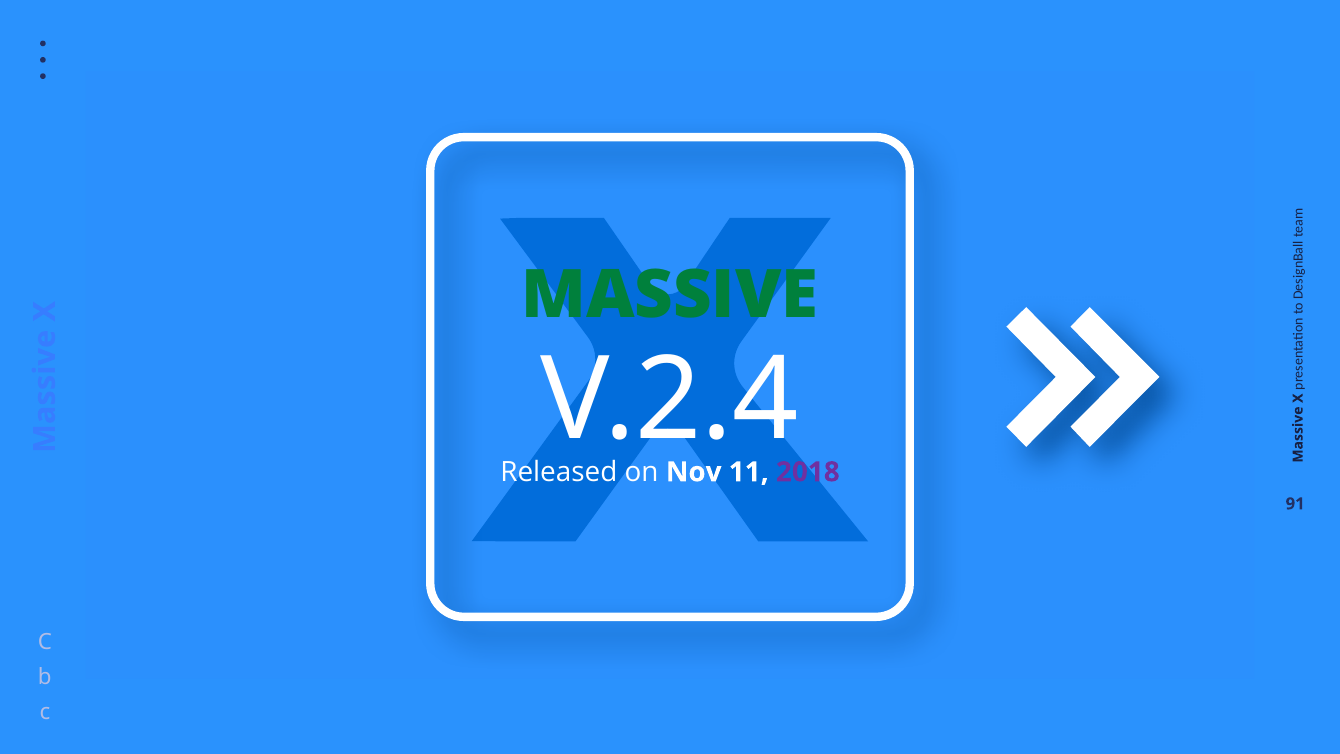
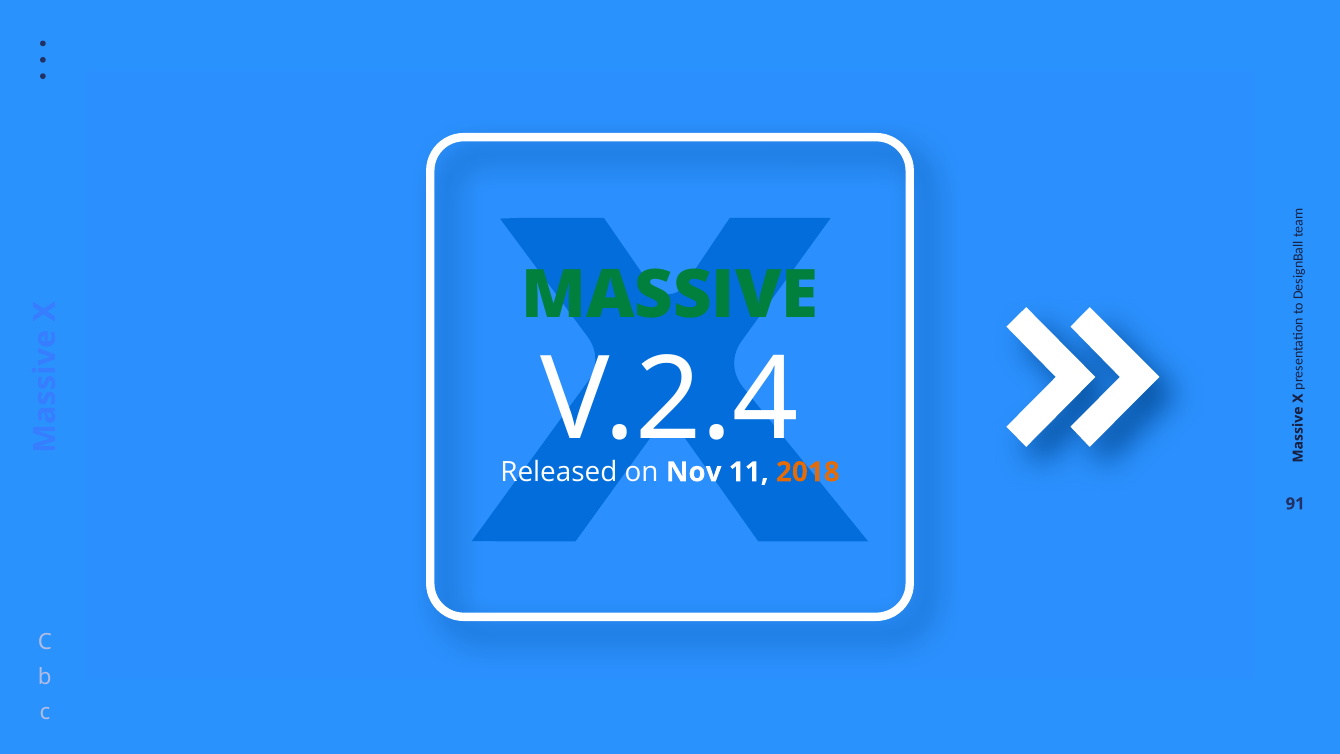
2018 colour: purple -> orange (808, 472)
